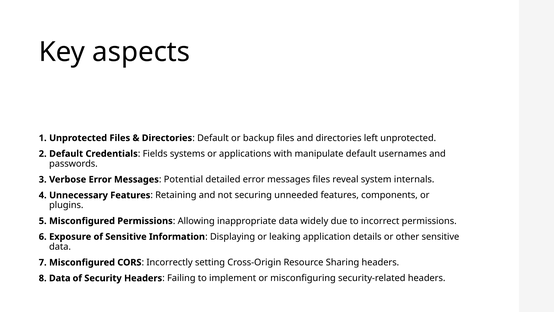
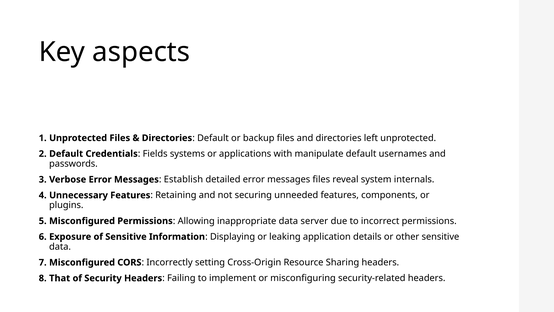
Potential: Potential -> Establish (183, 179)
widely: widely -> server (314, 221)
Data: Data -> That (60, 278)
